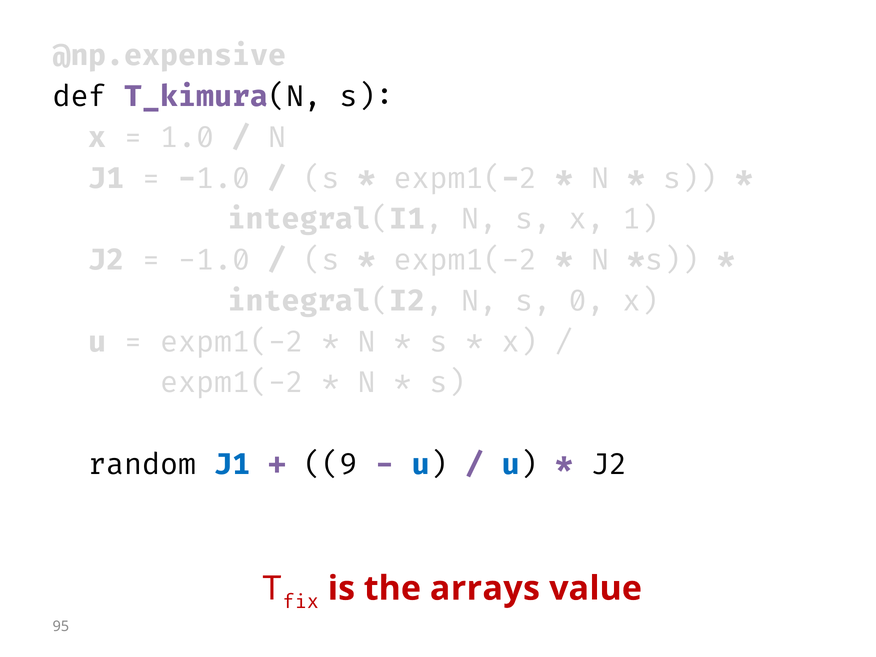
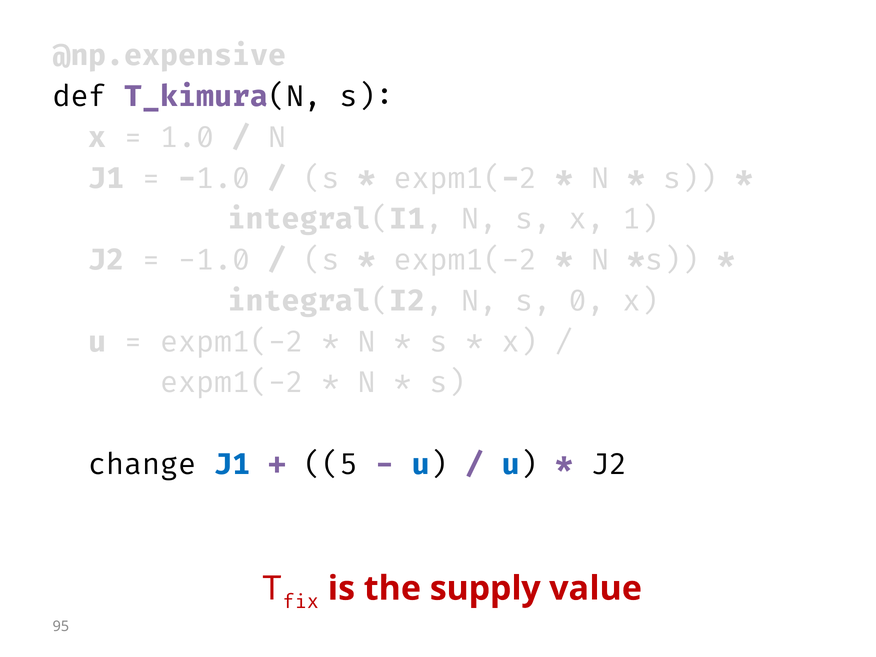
random: random -> change (142, 465)
9: 9 -> 5 (331, 465)
arrays: arrays -> supply (485, 588)
